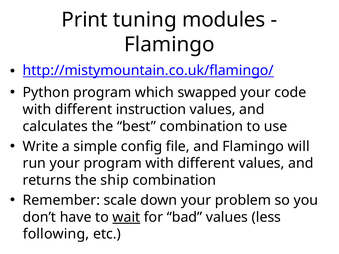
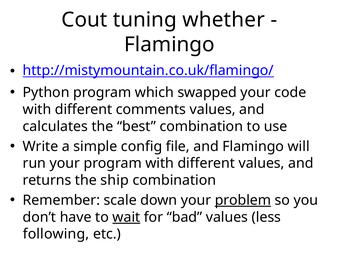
Print: Print -> Cout (84, 20)
modules: modules -> whether (224, 20)
instruction: instruction -> comments (151, 110)
problem underline: none -> present (243, 200)
